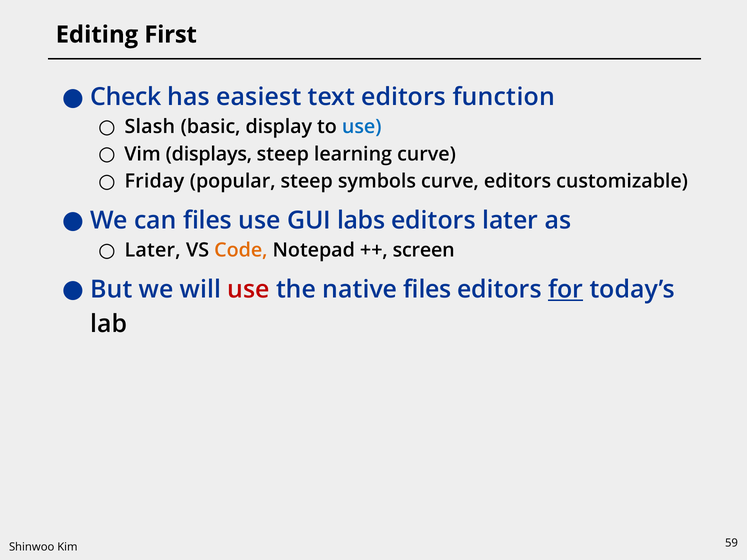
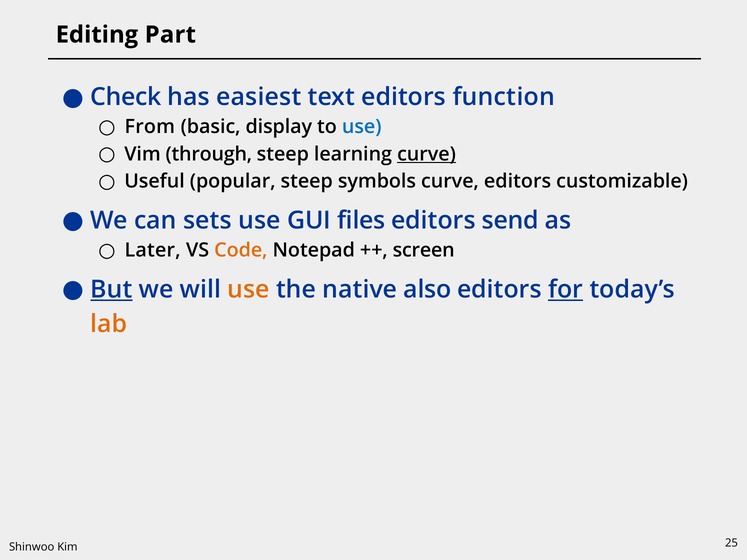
First: First -> Part (170, 35)
Slash: Slash -> From (150, 127)
displays: displays -> through (209, 154)
curve underline: none -> present (426, 154)
Friday: Friday -> Useful (155, 181)
can files: files -> sets (207, 221)
labs: labs -> files (361, 221)
editors later: later -> send (510, 221)
But underline: none -> present (111, 290)
use colour: red -> orange (249, 290)
native files: files -> also (427, 290)
lab colour: black -> orange (109, 324)
59: 59 -> 25 (731, 543)
